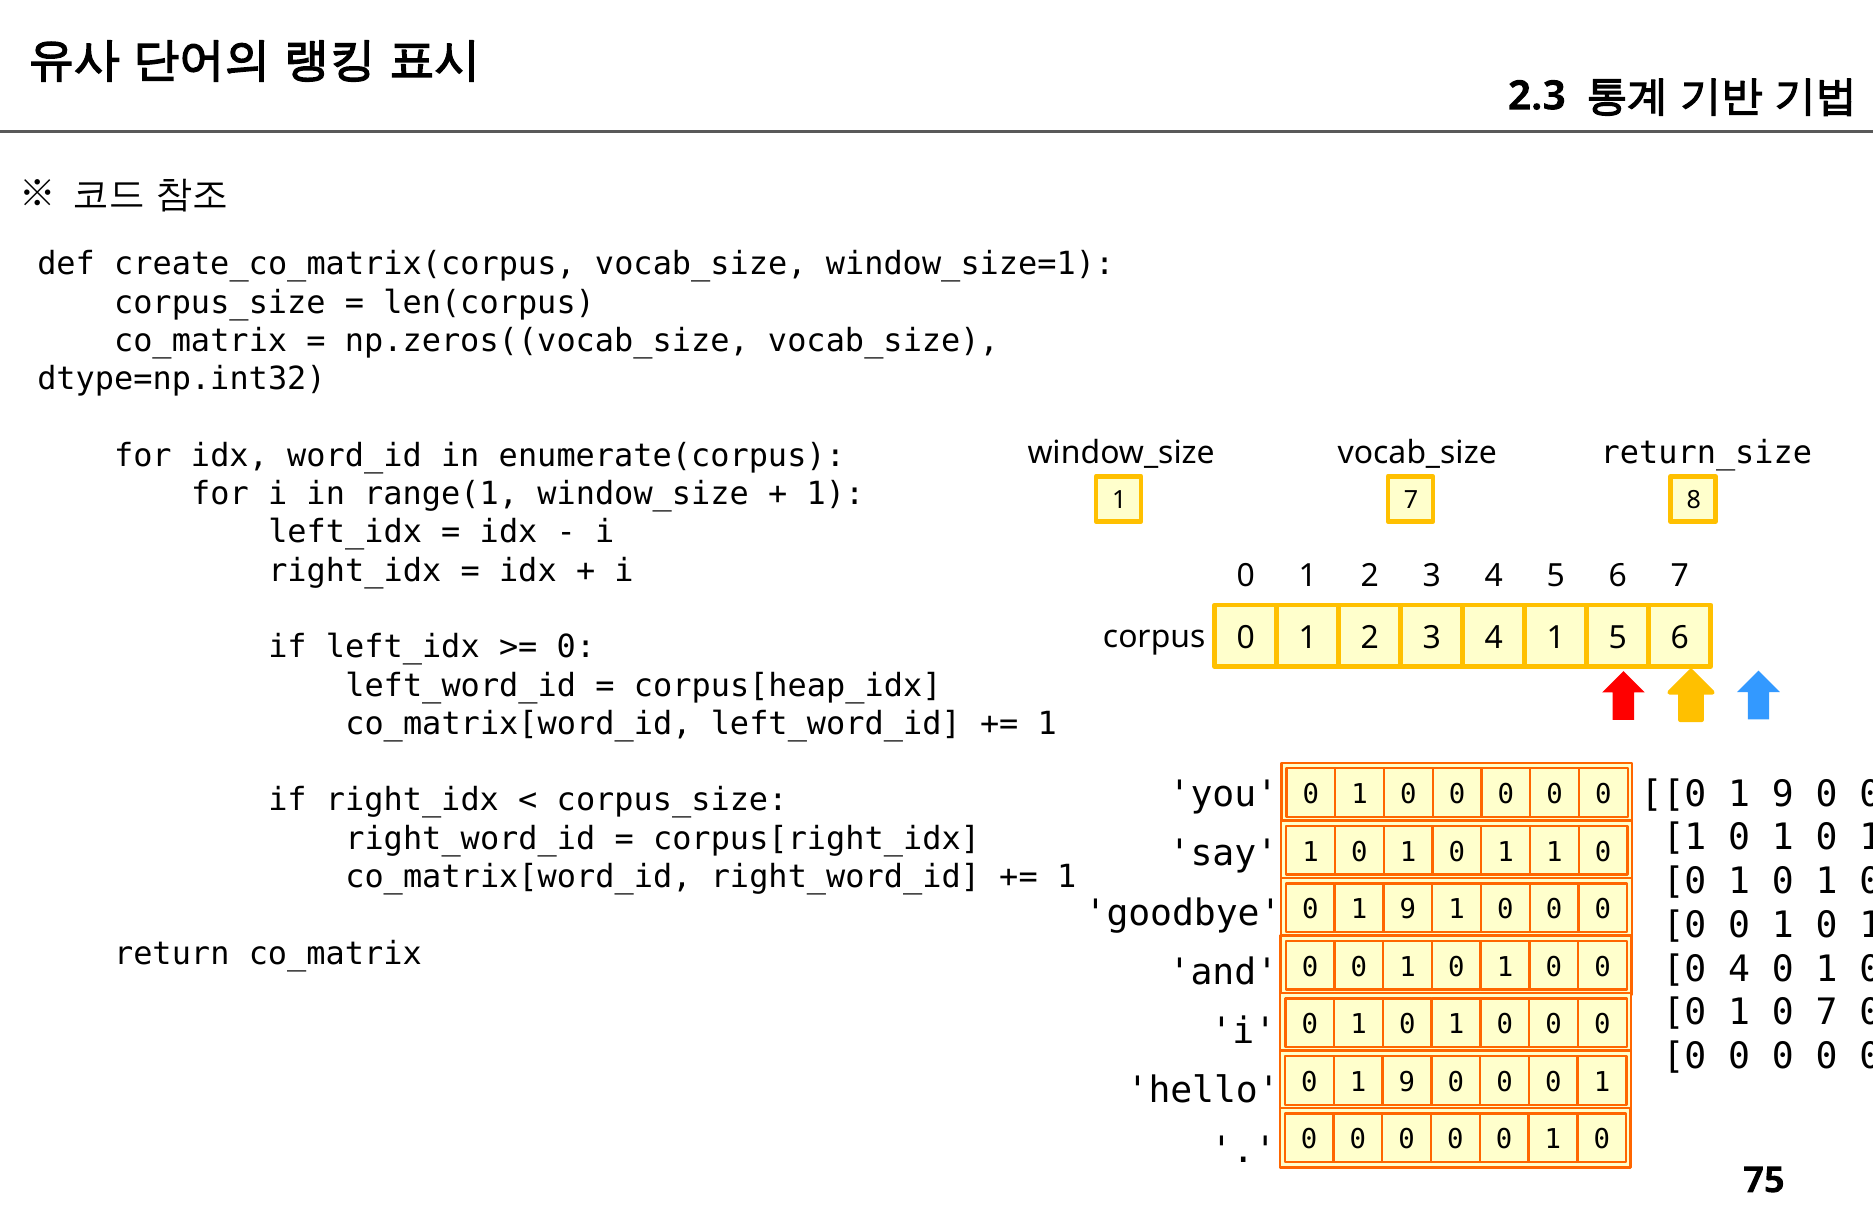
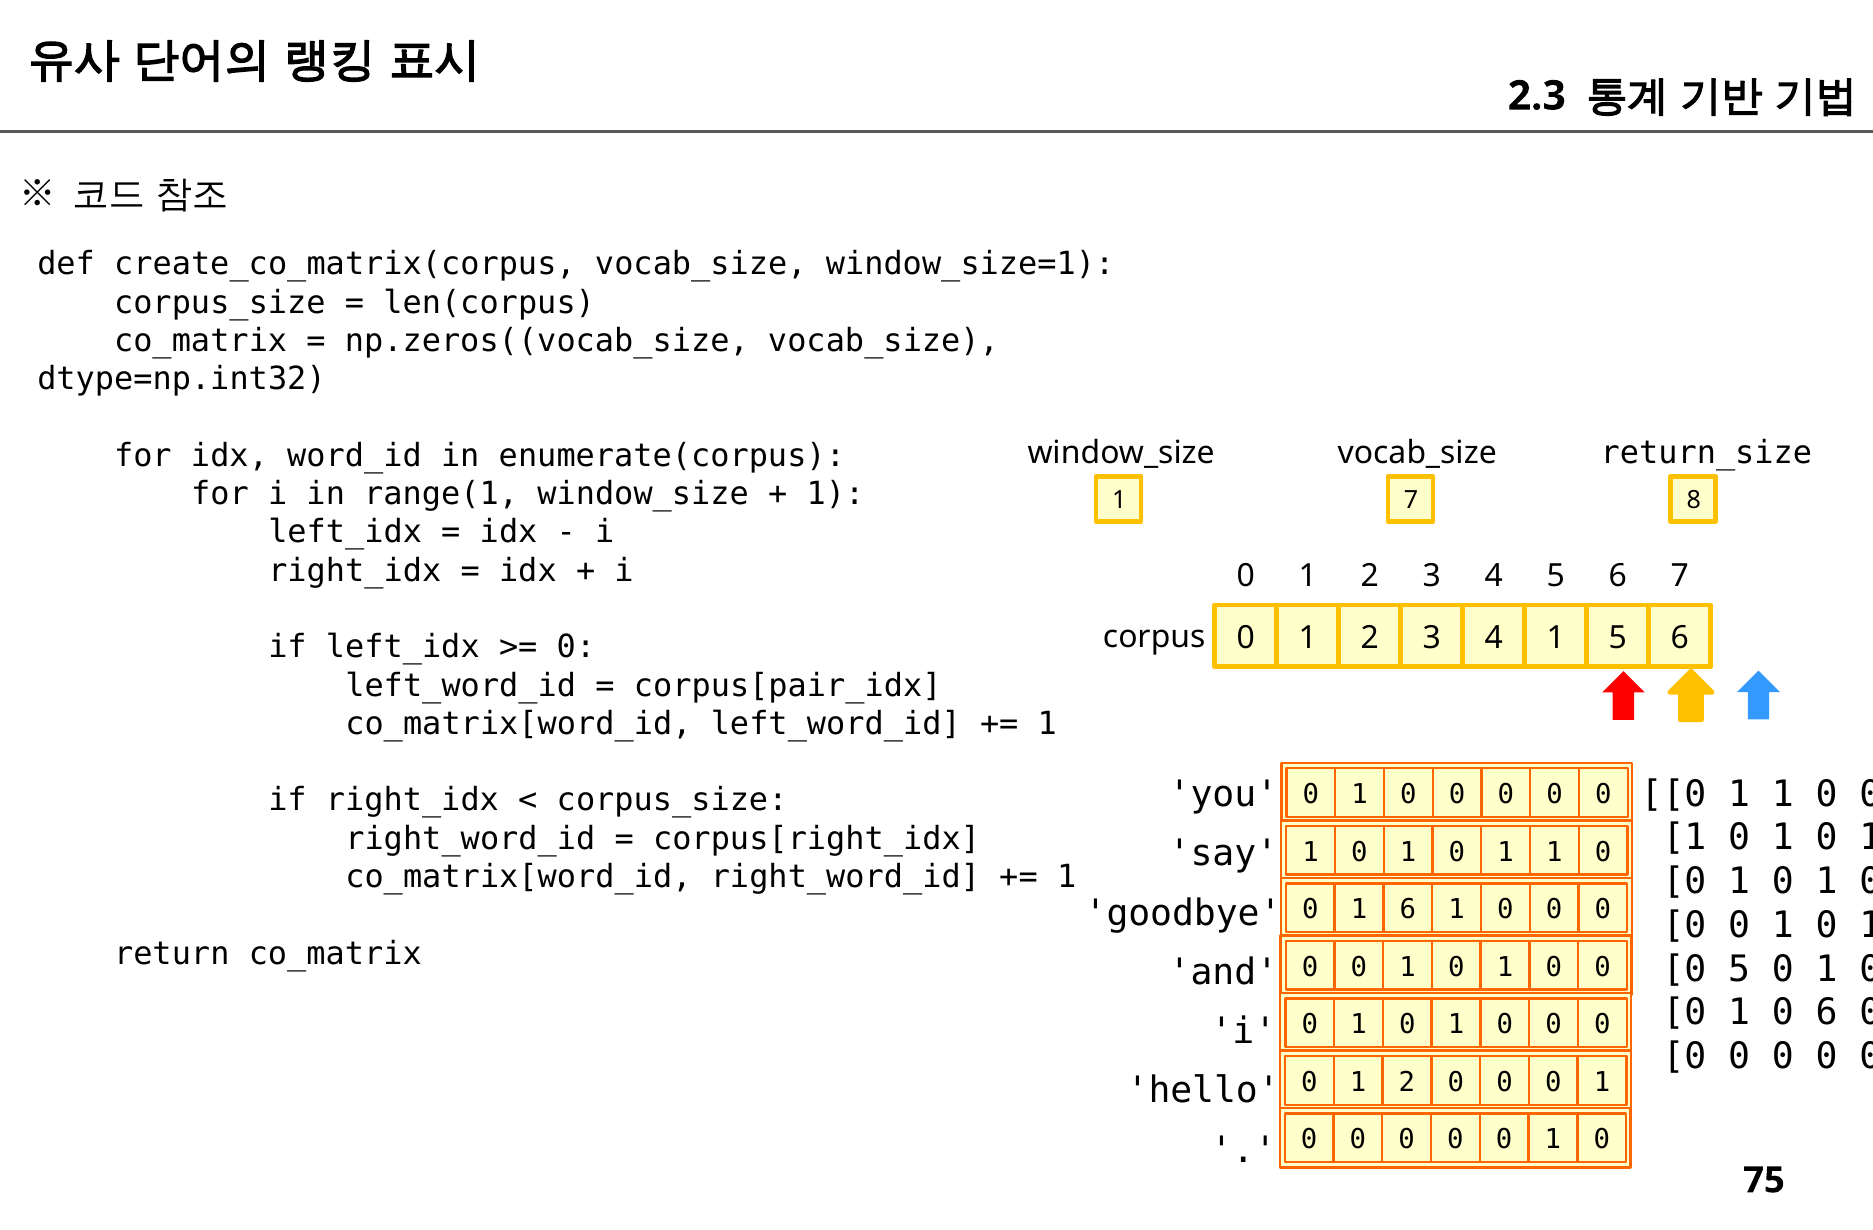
corpus[heap_idx: corpus[heap_idx -> corpus[pair_idx (788, 686)
9: 9 -> 1 (1783, 794)
9: 9 -> 6 (1408, 910)
0 4: 4 -> 5 (1739, 969)
0 7: 7 -> 6 (1827, 1013)
9: 9 -> 2 (1407, 1083)
